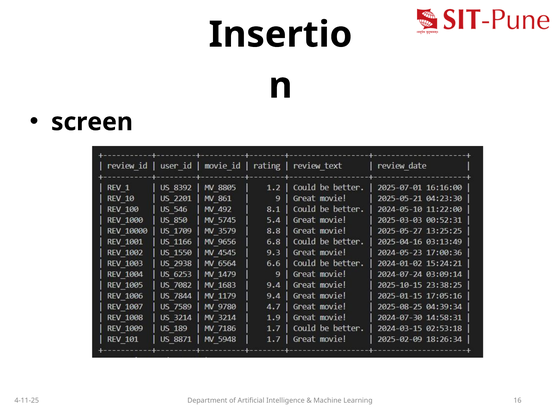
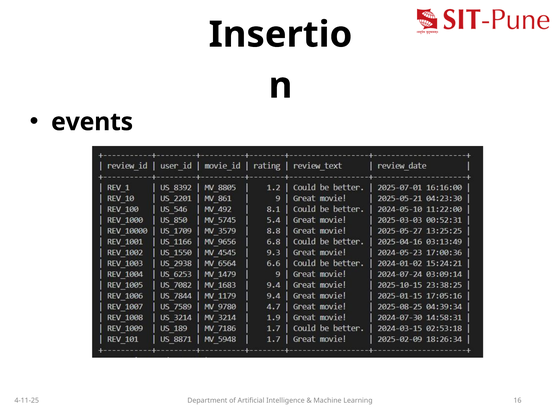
screen: screen -> events (92, 122)
